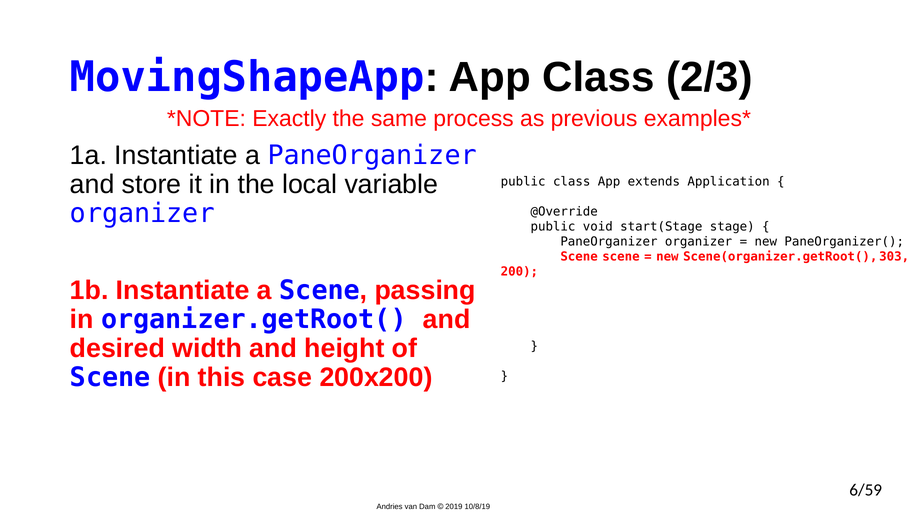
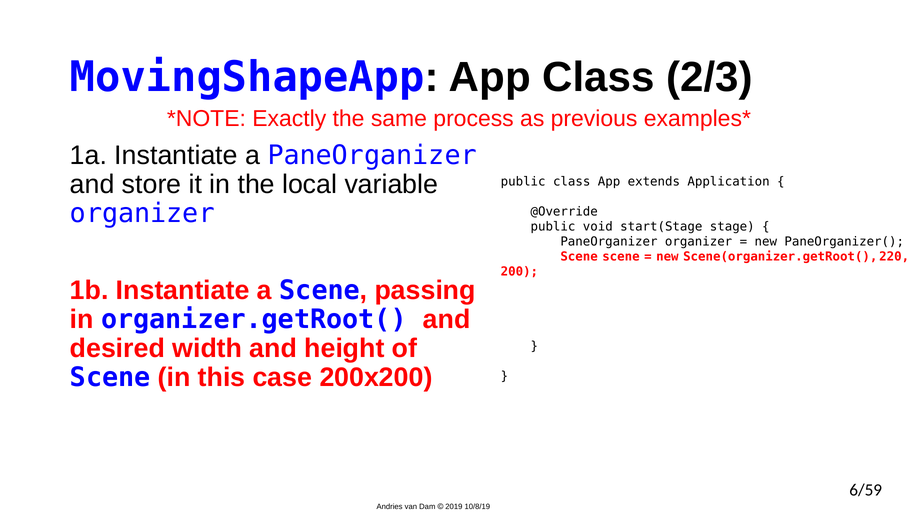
303: 303 -> 220 (894, 256)
